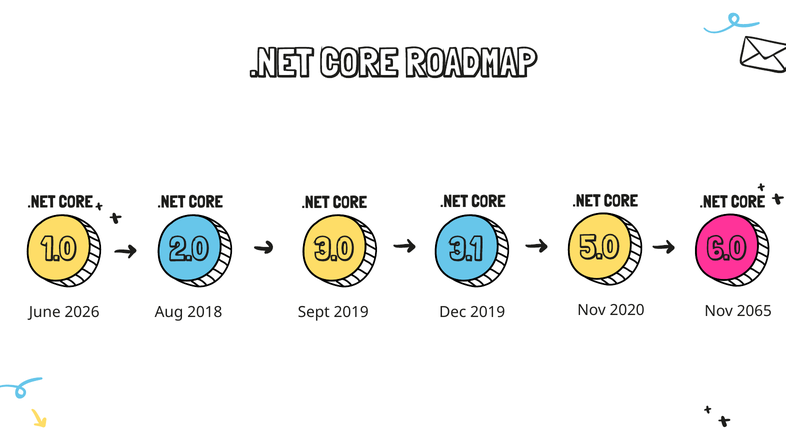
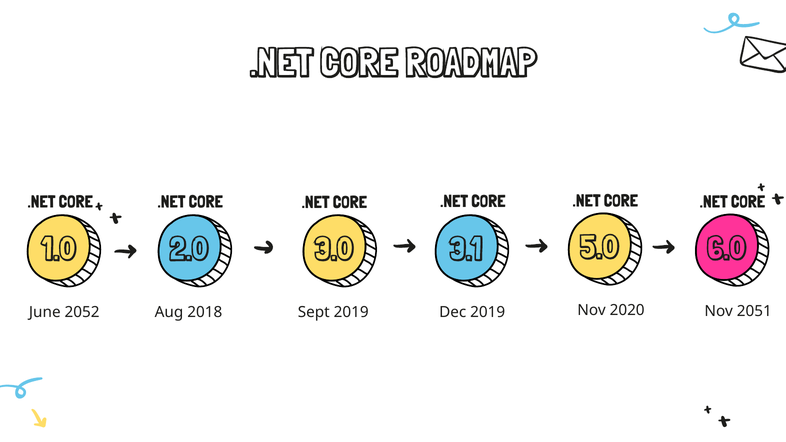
2065: 2065 -> 2051 (754, 311)
2026: 2026 -> 2052 (82, 312)
